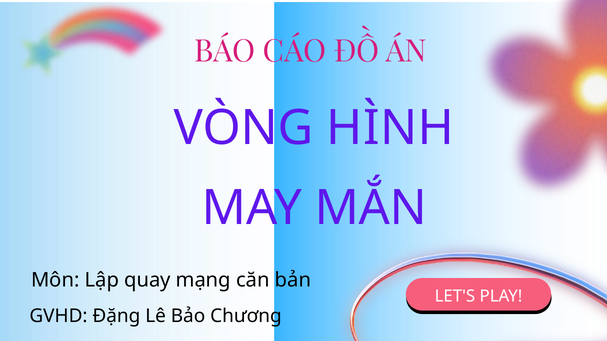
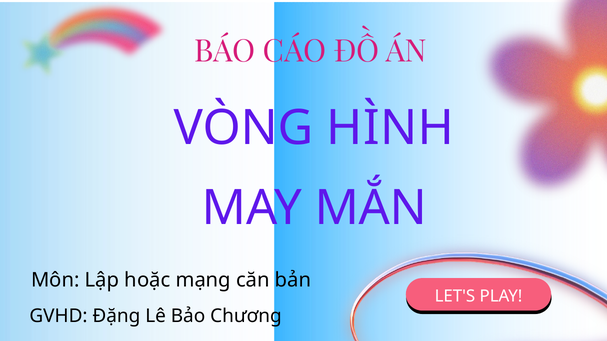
quay: quay -> hoặc (147, 280)
